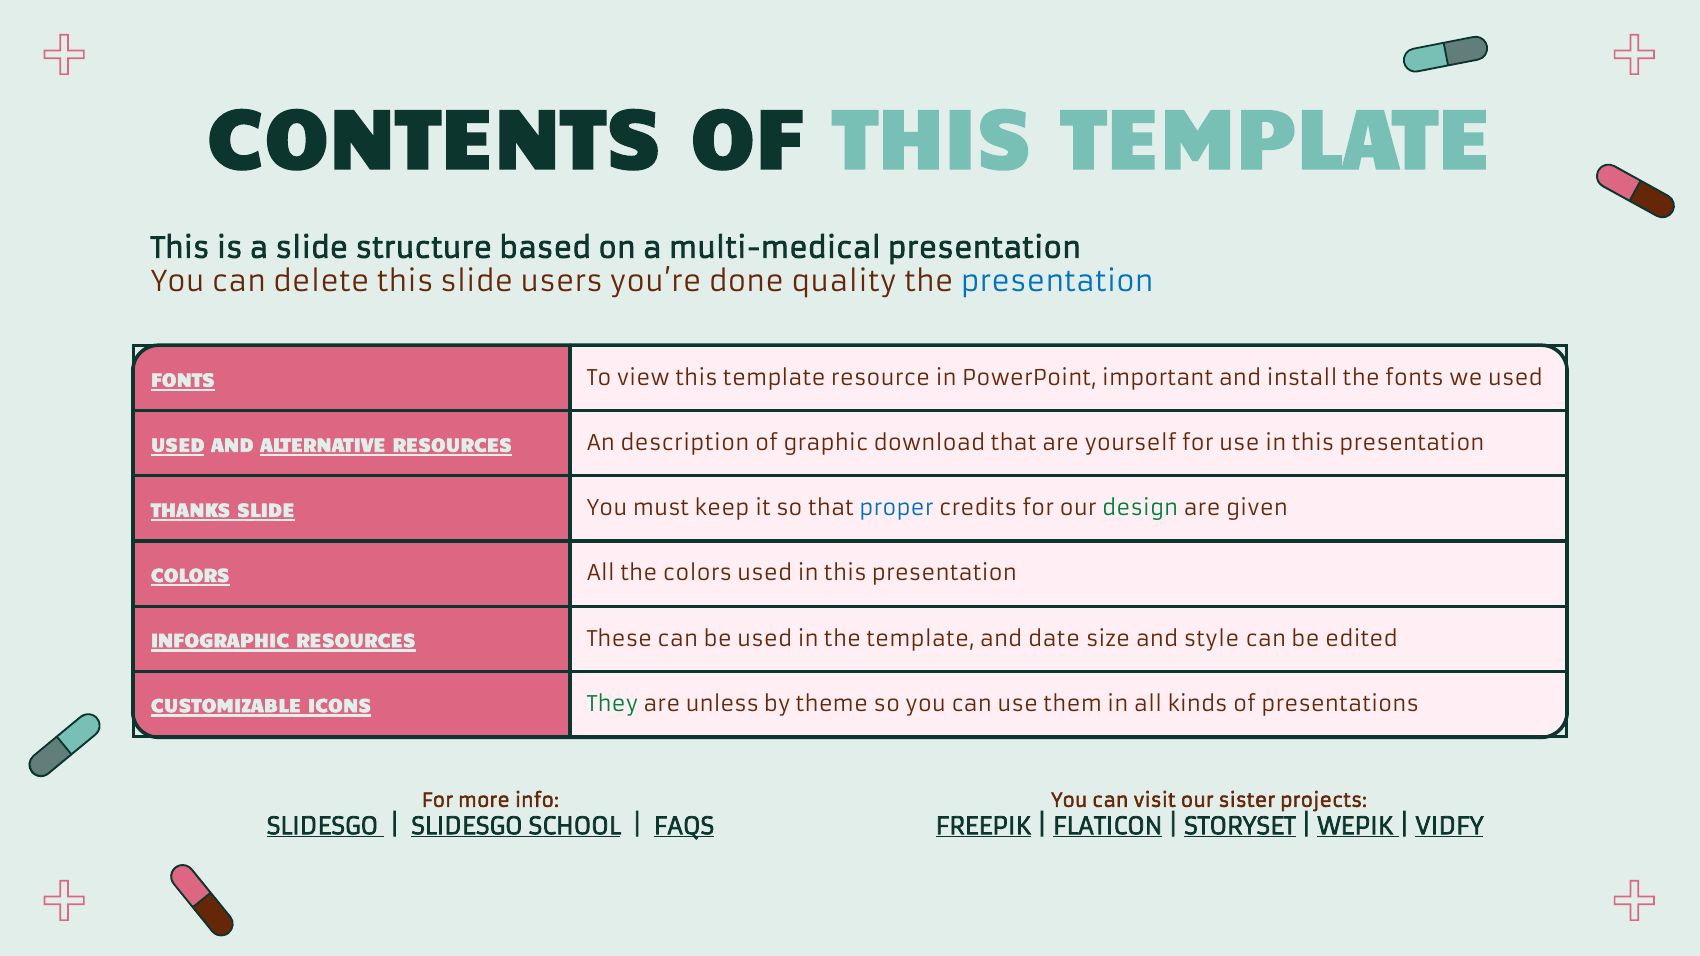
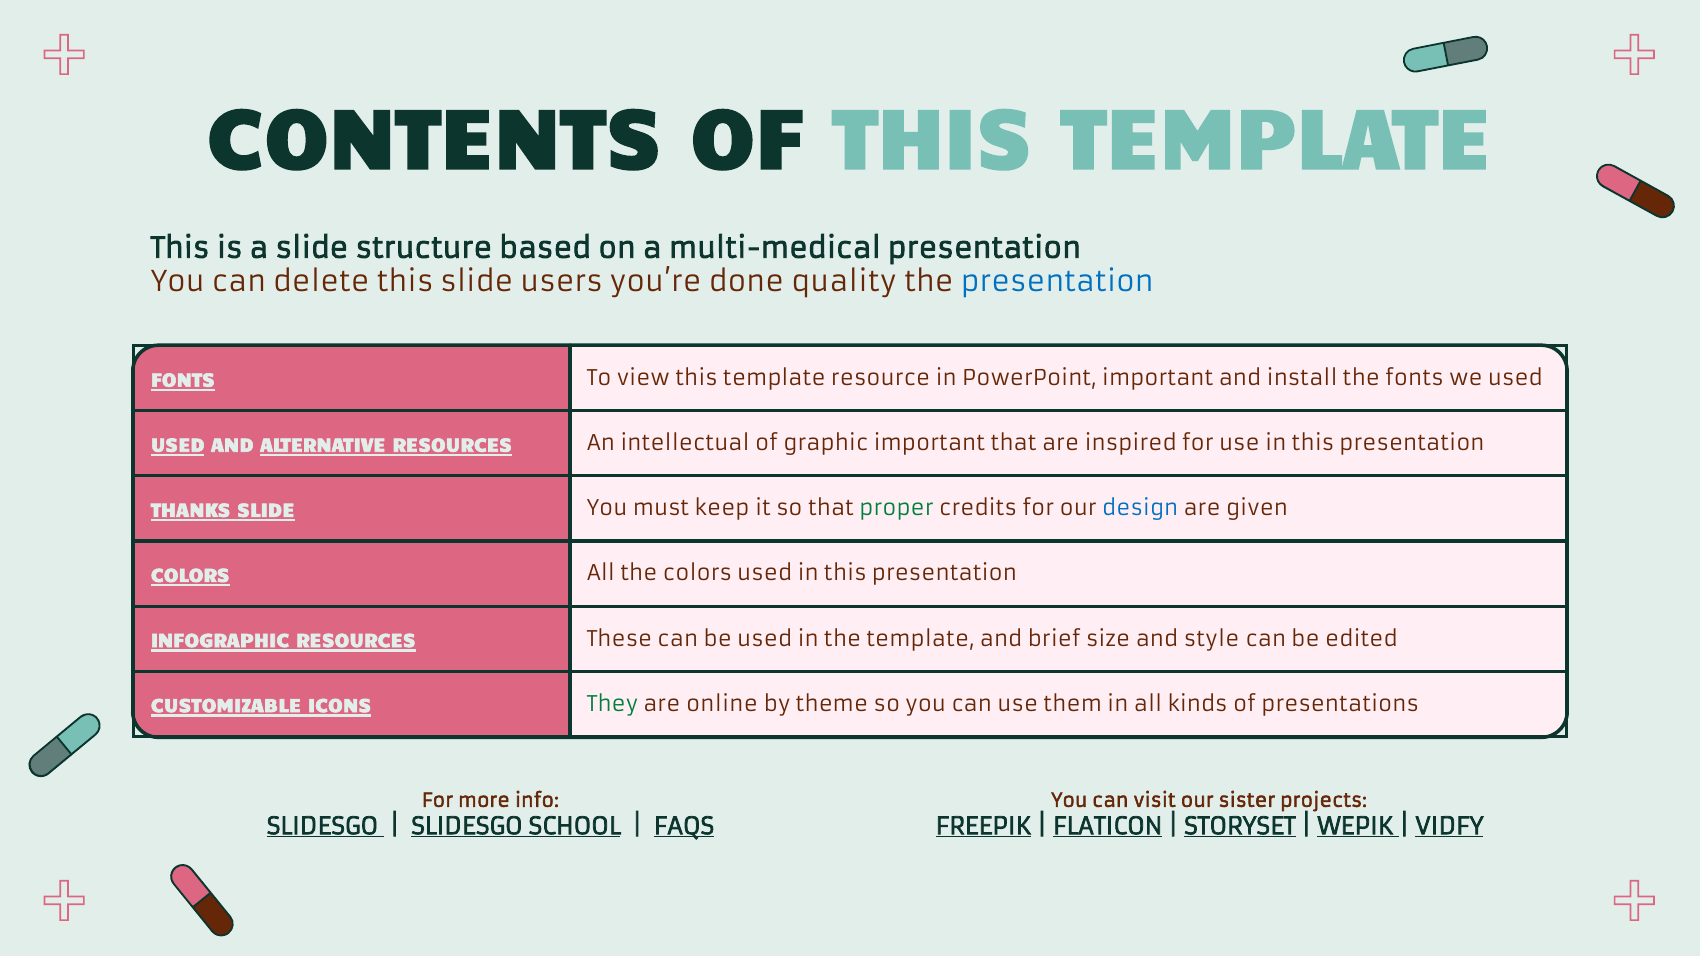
description: description -> intellectual (685, 444)
graphic download: download -> important (929, 444)
yourself: yourself -> inspired (1131, 444)
proper colour: blue -> green (897, 509)
design colour: green -> blue (1140, 509)
date: date -> brief (1054, 639)
unless: unless -> online (722, 704)
